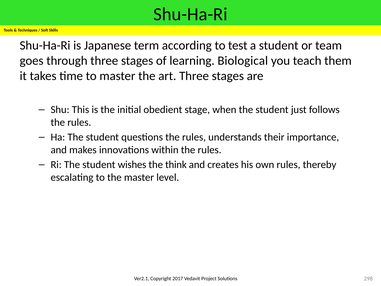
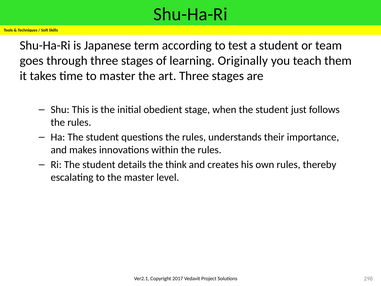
Biological: Biological -> Originally (243, 61)
wishes: wishes -> details (132, 165)
